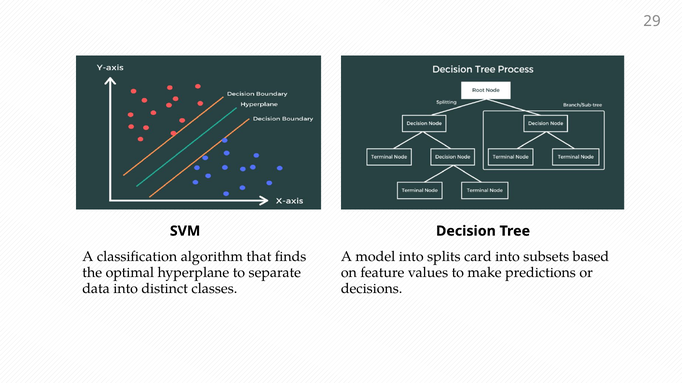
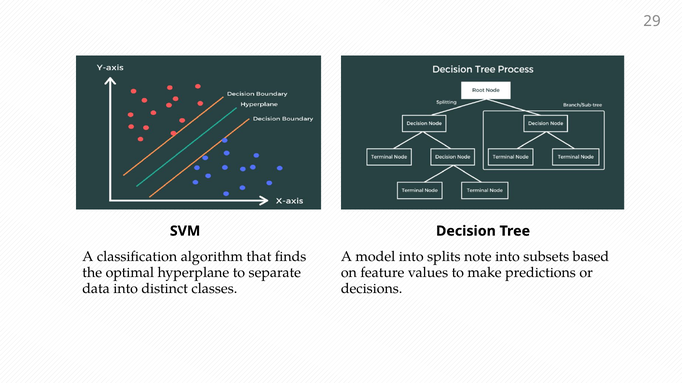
card: card -> note (478, 257)
